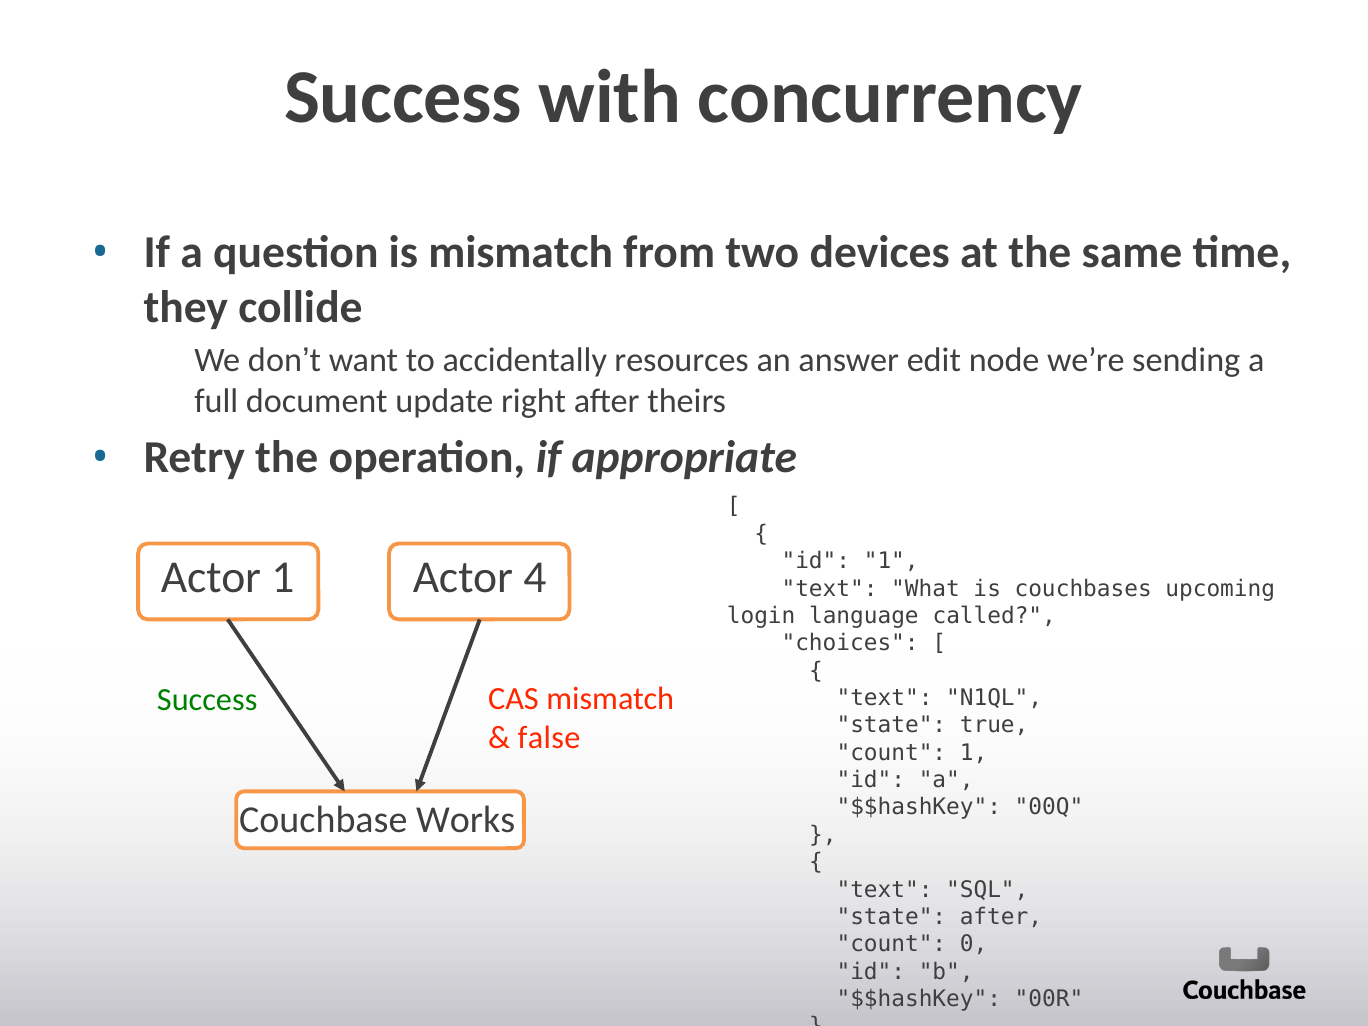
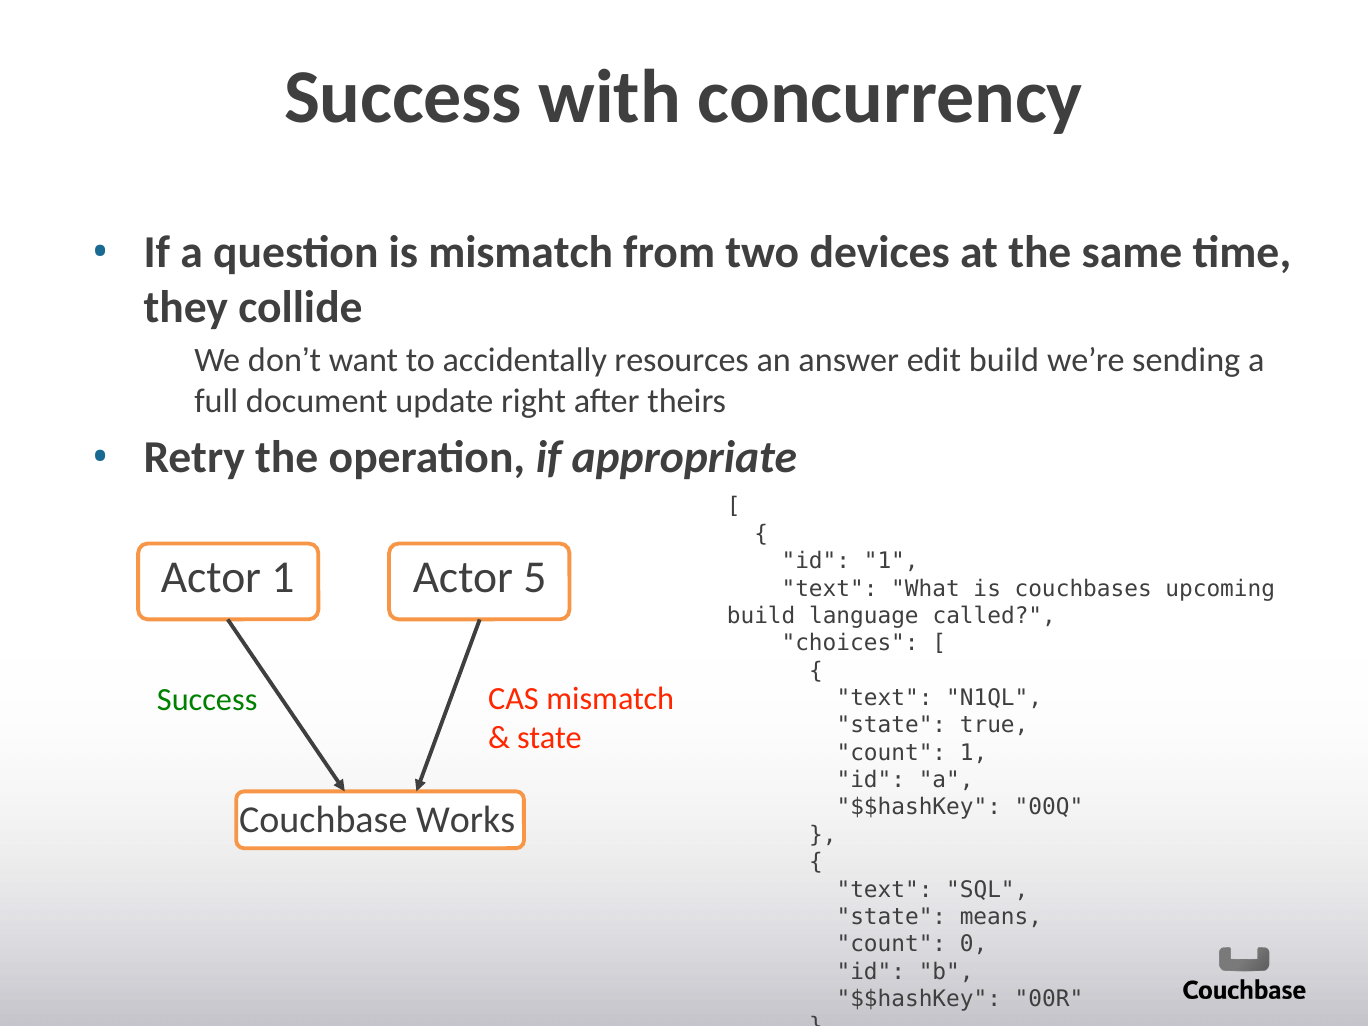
edit node: node -> build (1004, 360)
4: 4 -> 5 (535, 578)
login: login -> build (761, 616)
false: false -> state (549, 738)
state after: after -> means (1001, 917)
